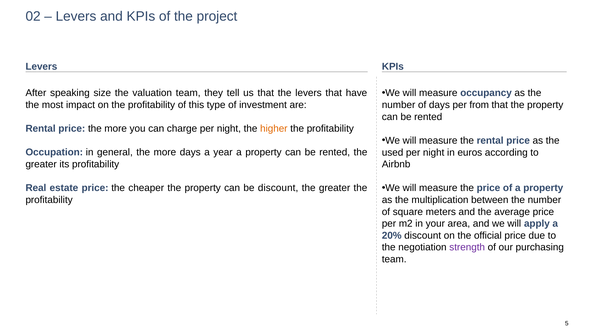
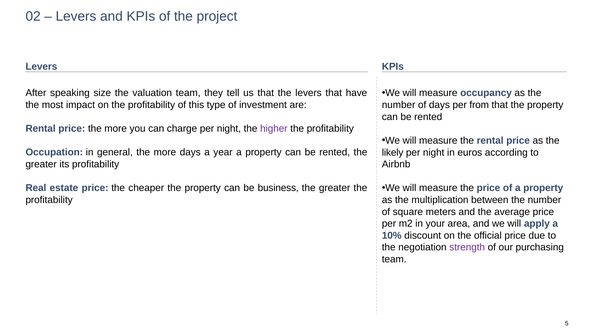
higher colour: orange -> purple (274, 129)
used: used -> likely (393, 152)
be discount: discount -> business (278, 188)
20%: 20% -> 10% (392, 236)
